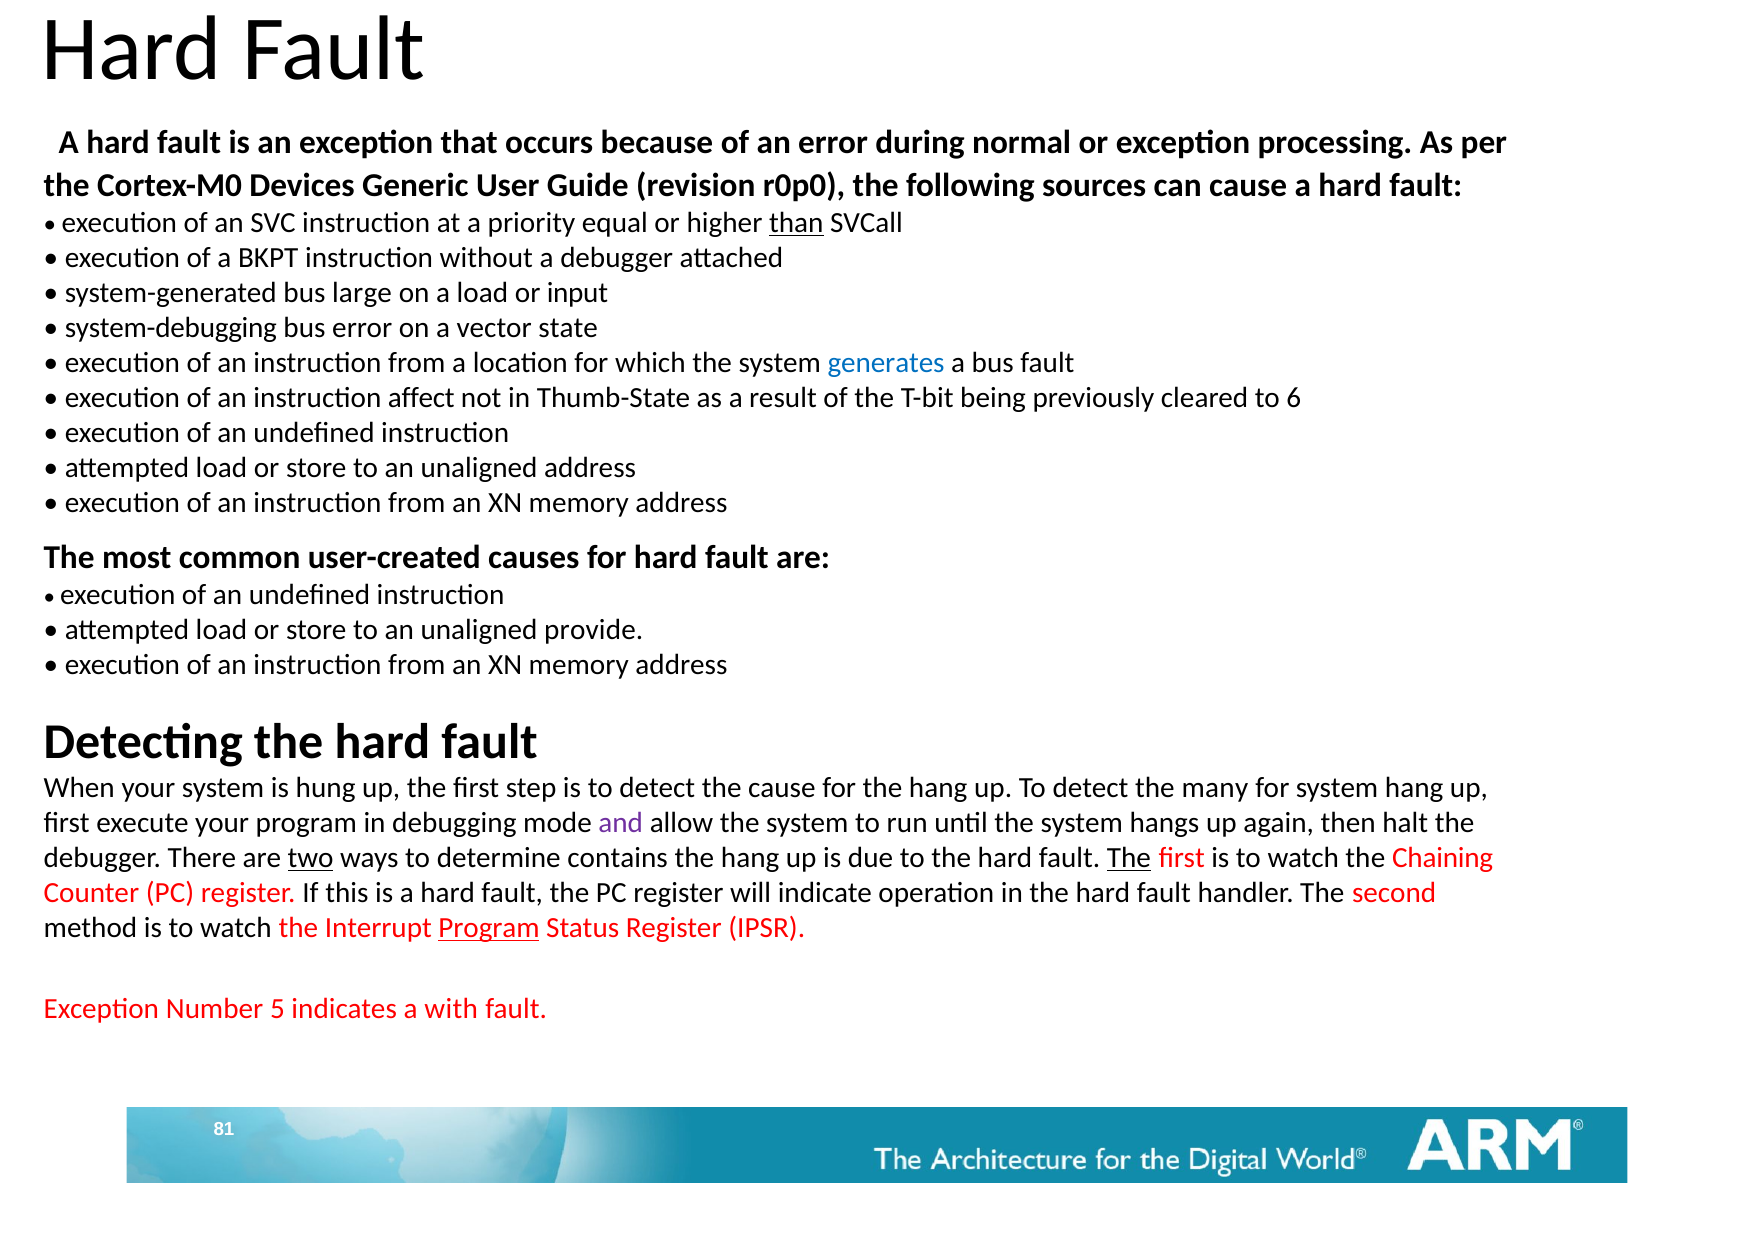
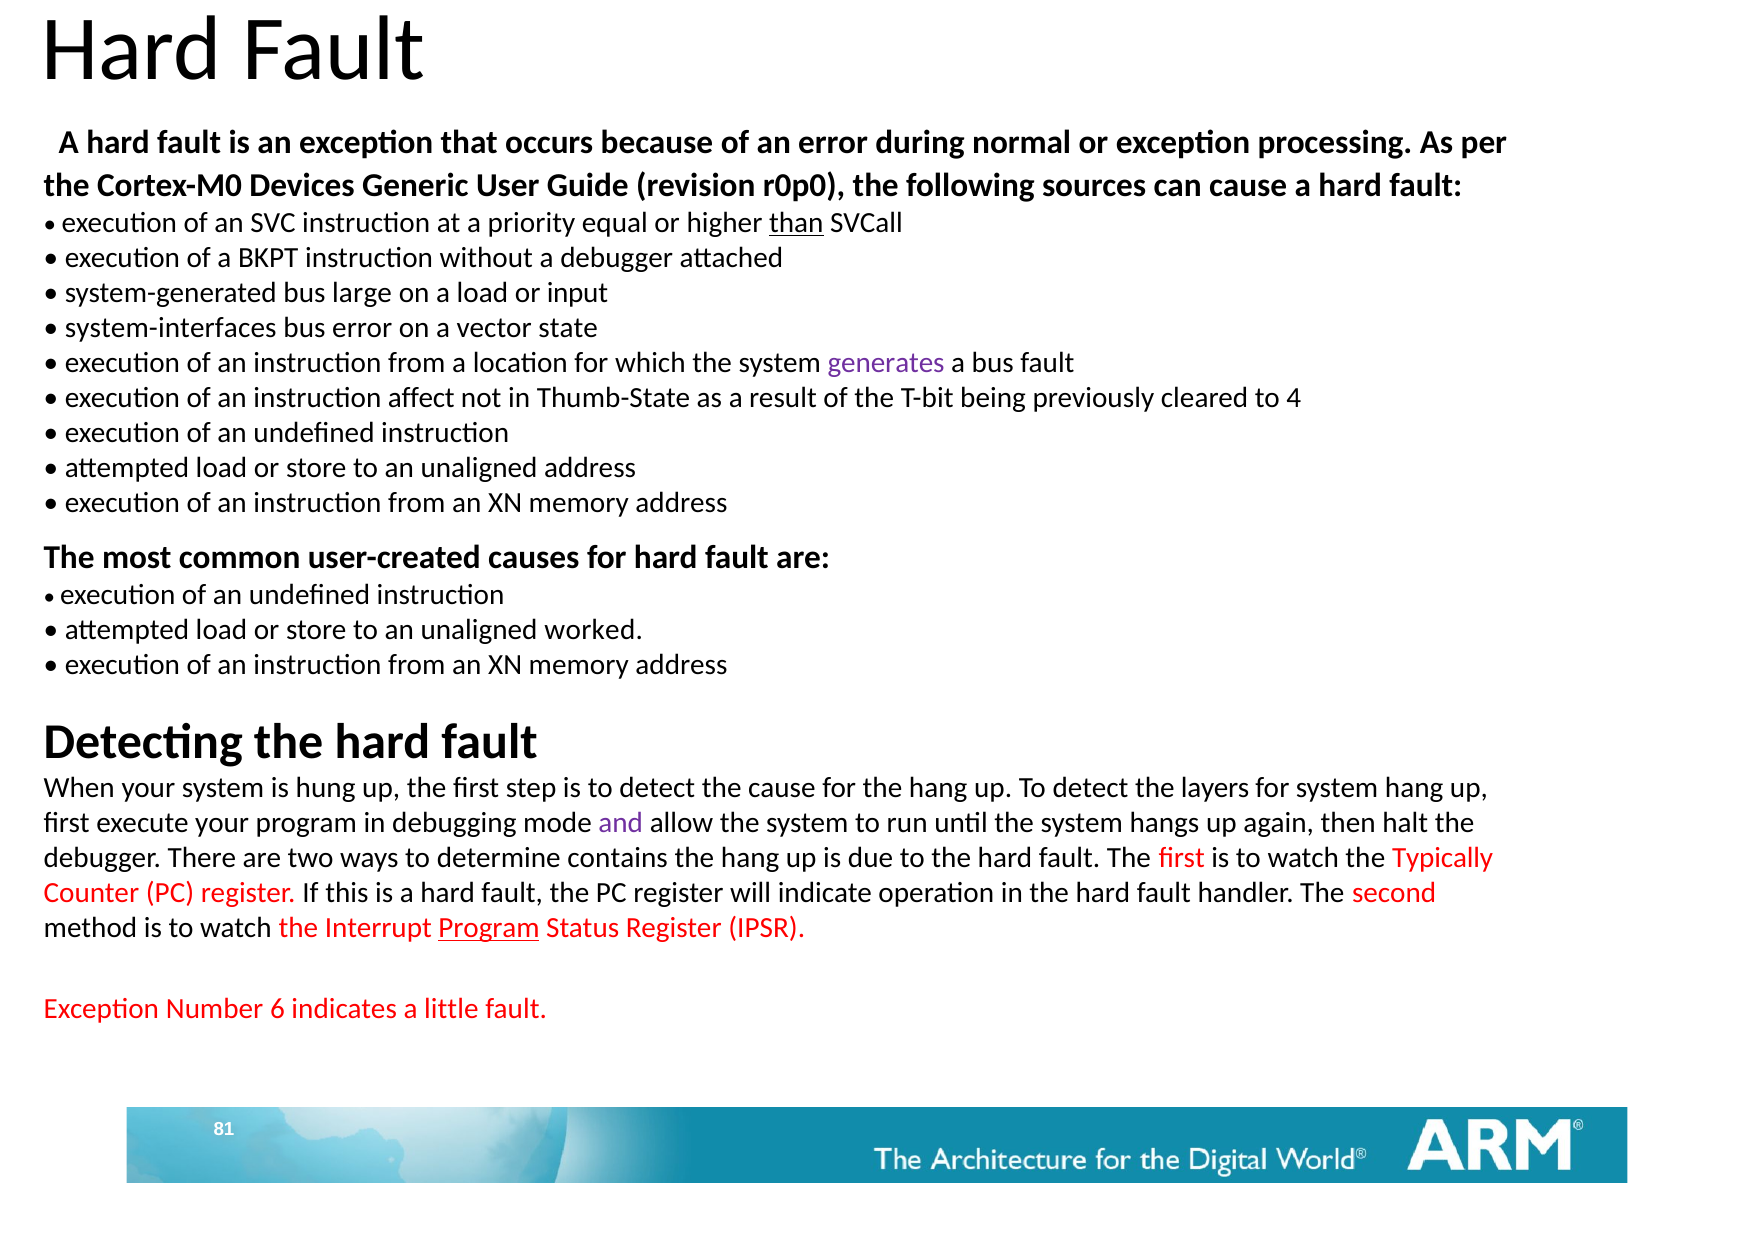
system-debugging: system-debugging -> system-interfaces (171, 328)
generates colour: blue -> purple (886, 363)
6: 6 -> 4 (1294, 398)
provide: provide -> worked (594, 630)
many: many -> layers (1215, 788)
two underline: present -> none (311, 858)
The underline: present -> none (1129, 858)
Chaining: Chaining -> Typically (1443, 858)
5: 5 -> 6 (278, 1009)
with: with -> little (451, 1009)
